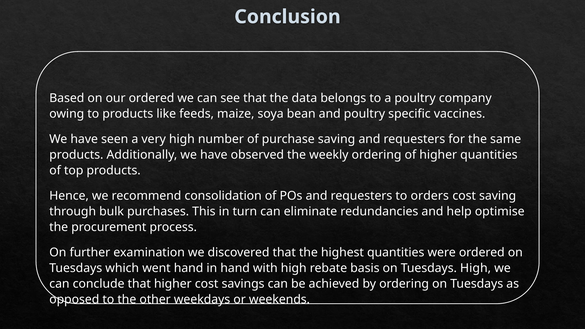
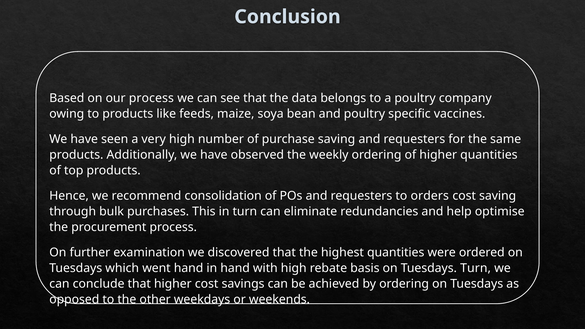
our ordered: ordered -> process (151, 98)
Tuesdays High: High -> Turn (476, 268)
